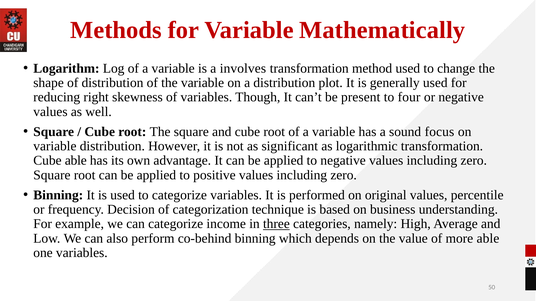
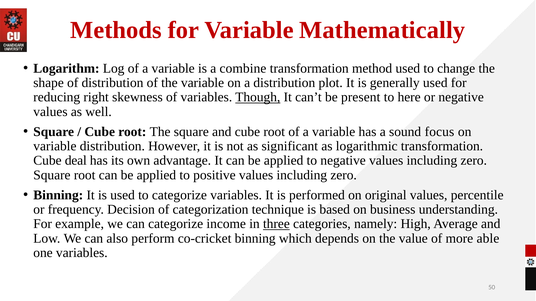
involves: involves -> combine (243, 68)
Though underline: none -> present (258, 97)
four: four -> here (409, 97)
Cube able: able -> deal (76, 161)
co-behind: co-behind -> co-cricket (205, 239)
